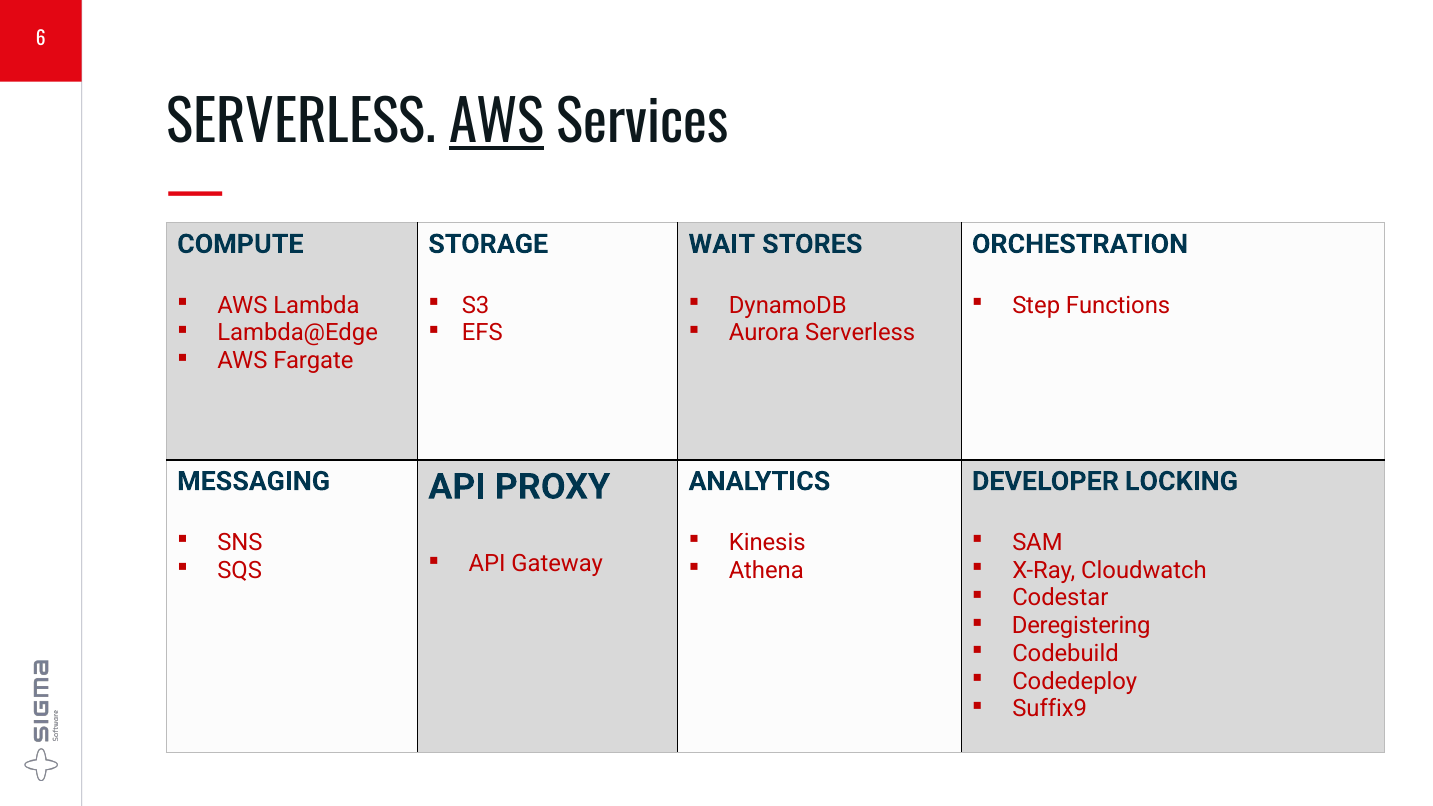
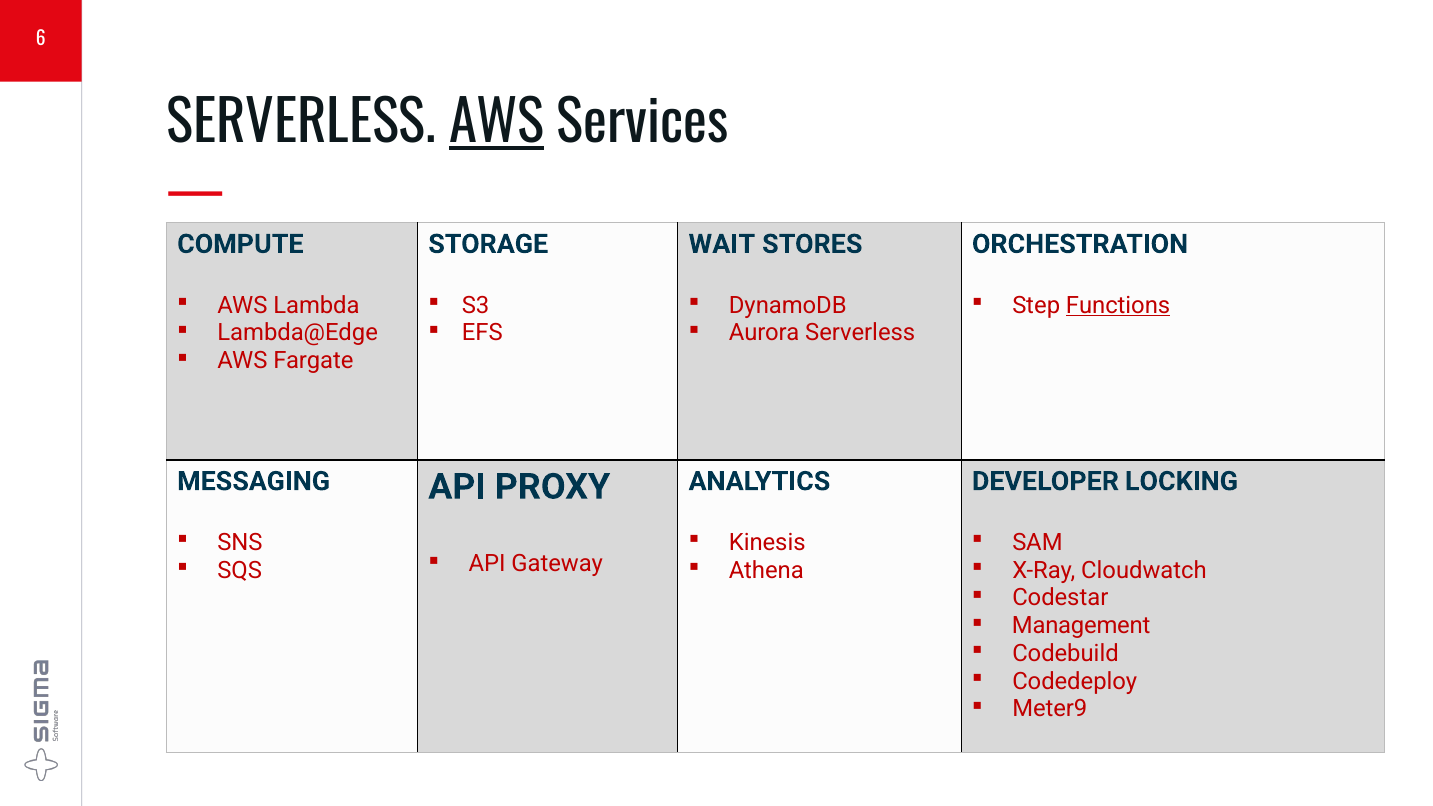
Functions underline: none -> present (1118, 305)
Deregistering: Deregistering -> Management (1081, 626)
Suffix9: Suffix9 -> Meter9 (1050, 709)
